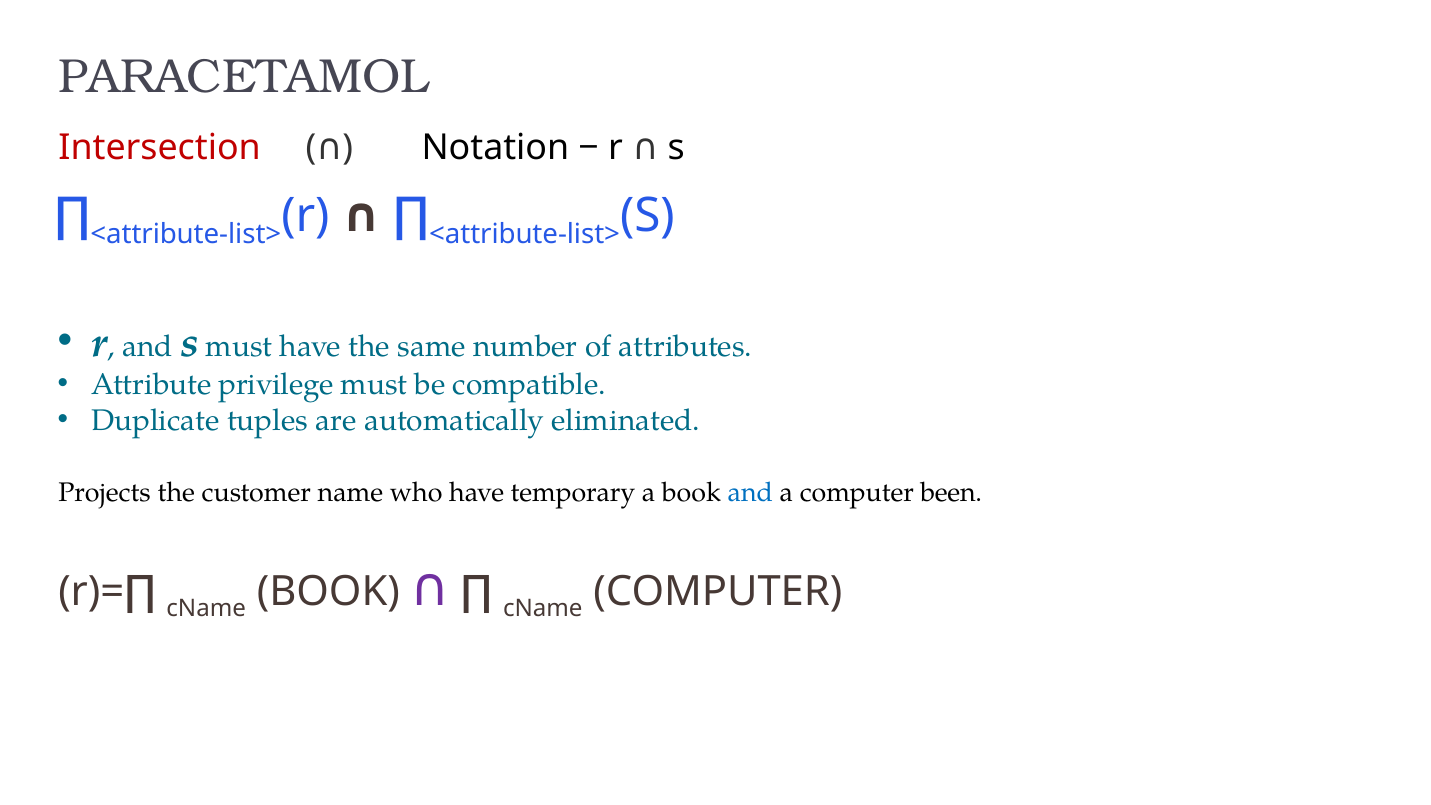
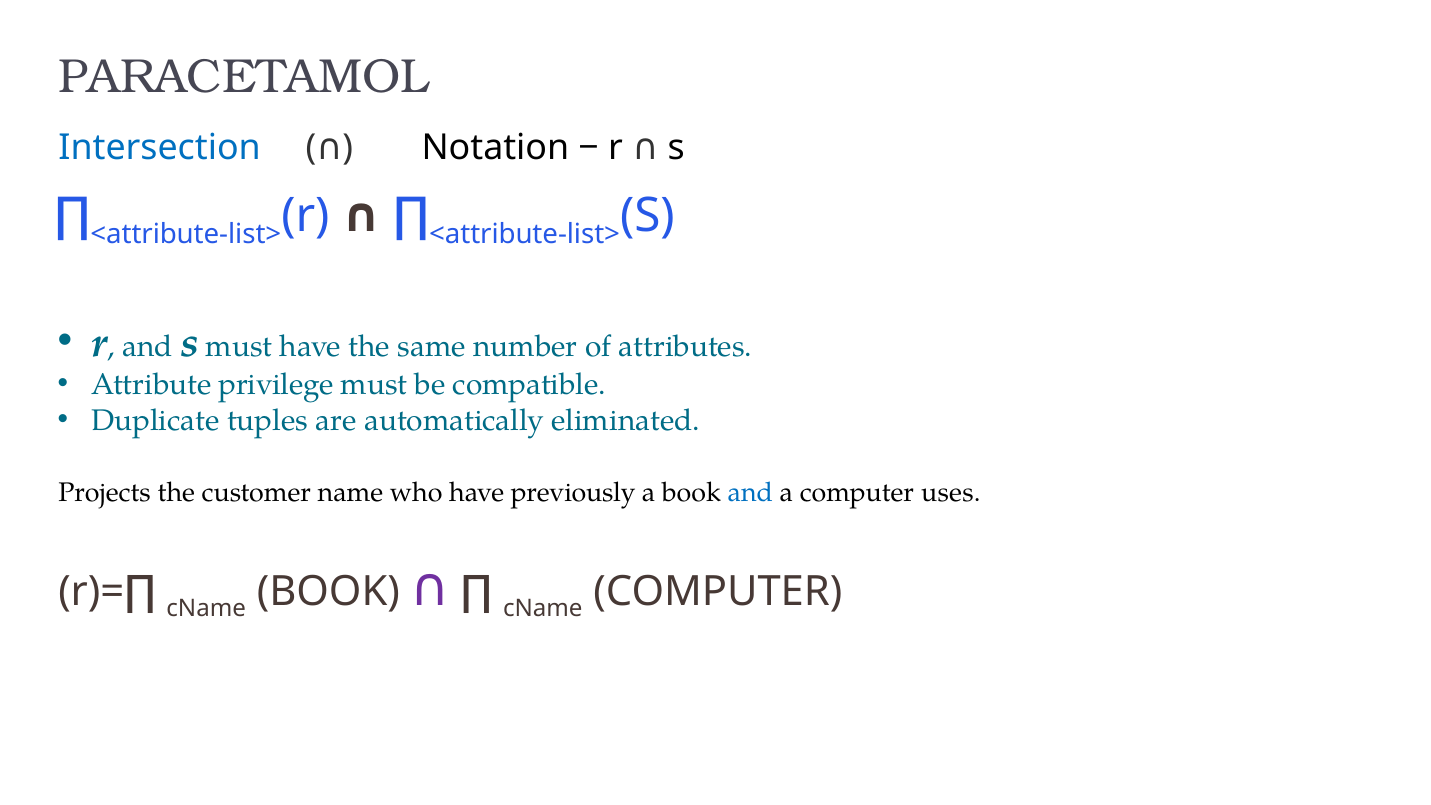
Intersection colour: red -> blue (160, 148)
temporary: temporary -> previously (573, 492)
been: been -> uses (951, 492)
